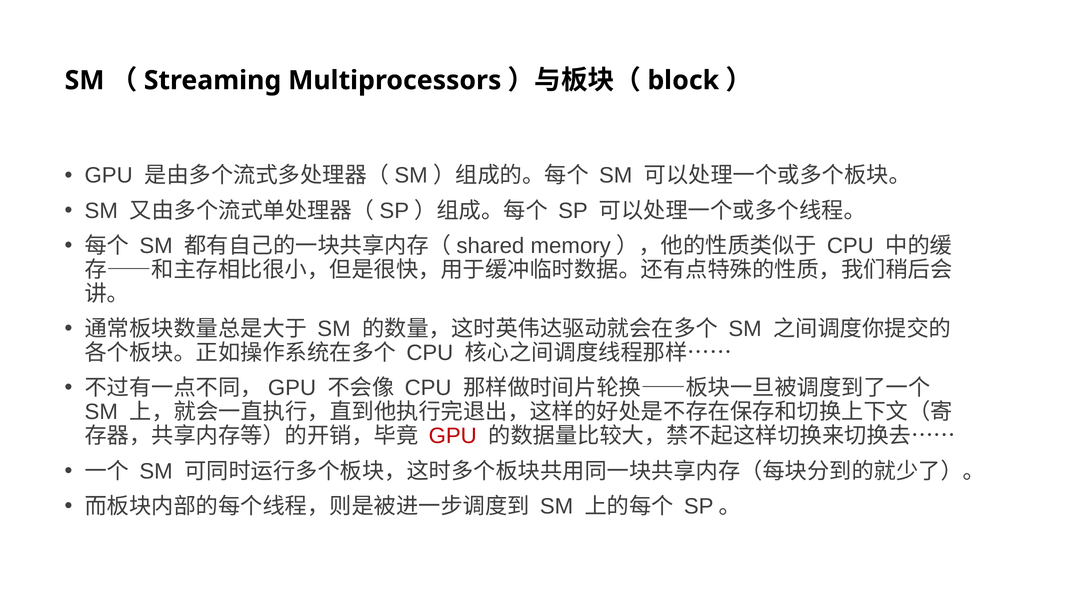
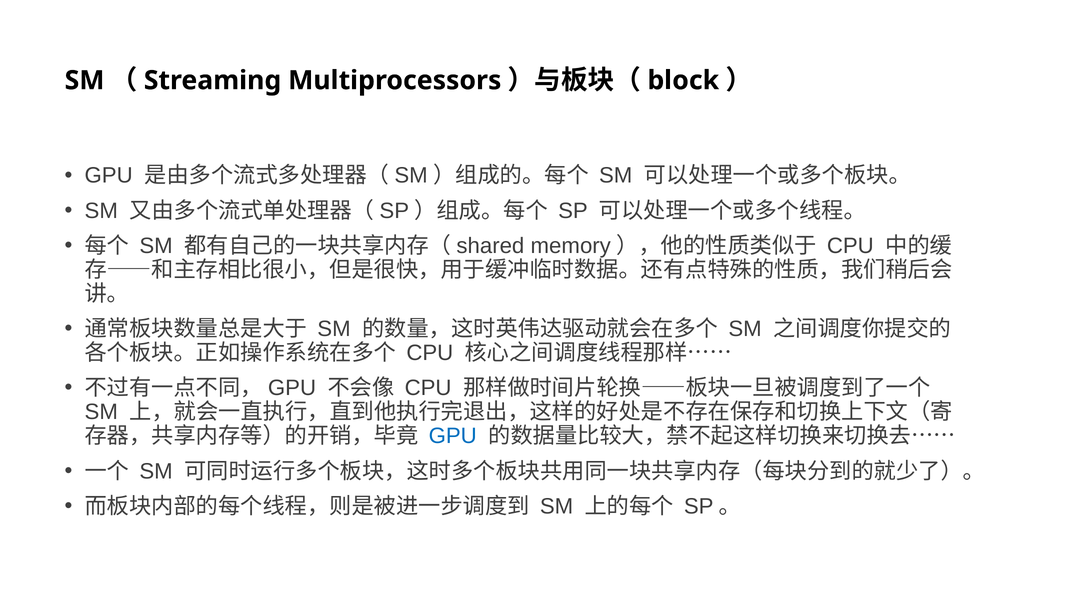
GPU colour: red -> blue (453, 436)
